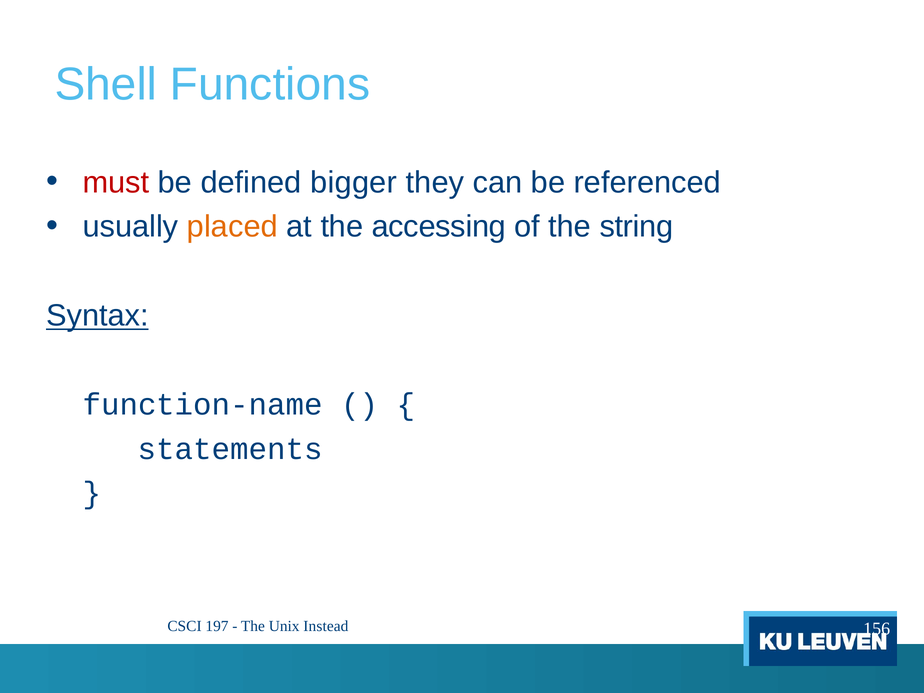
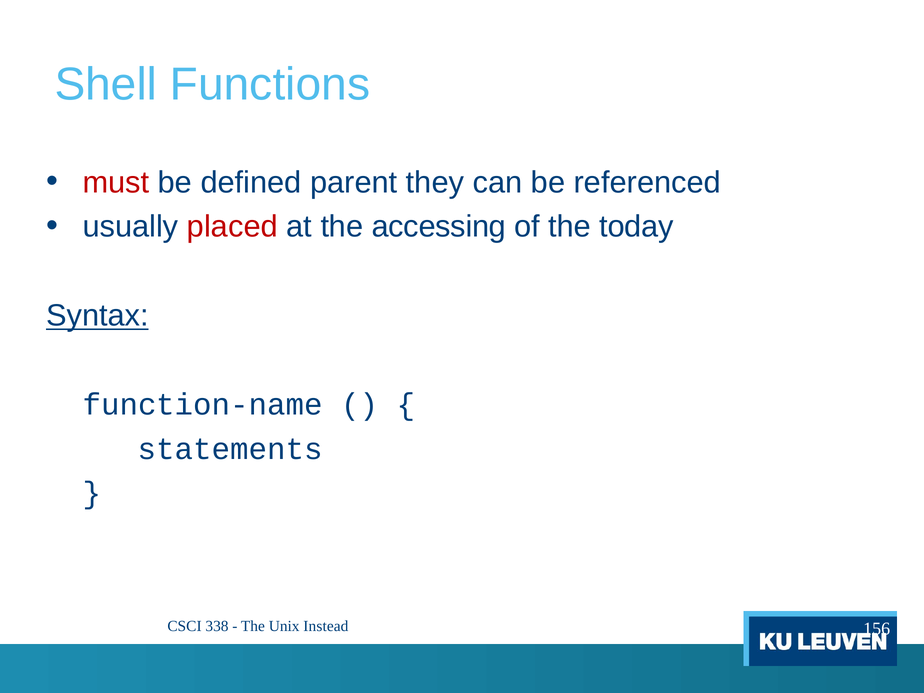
bigger: bigger -> parent (354, 182)
placed colour: orange -> red (232, 227)
string: string -> today (636, 227)
197: 197 -> 338 (217, 626)
